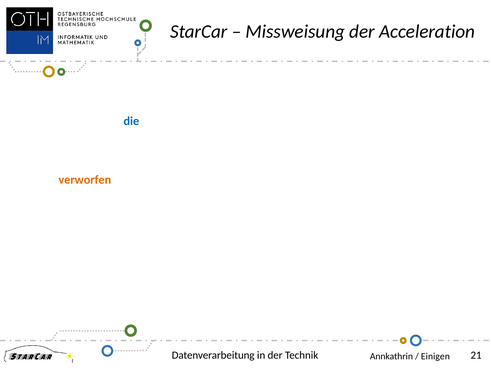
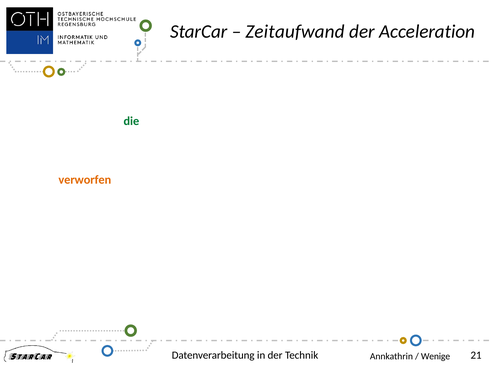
Missweisung: Missweisung -> Zeitaufwand (295, 32)
die colour: blue -> green (131, 121)
Einigen: Einigen -> Wenige (436, 357)
